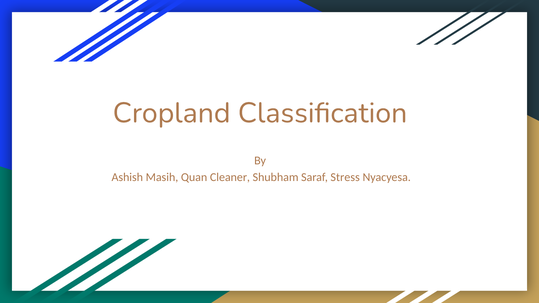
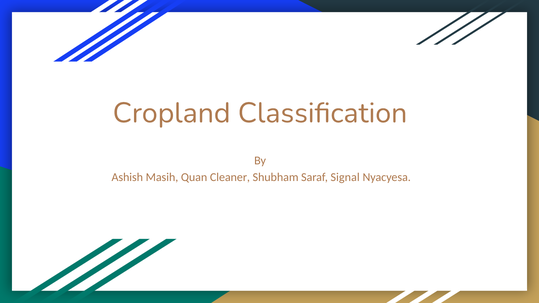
Stress: Stress -> Signal (345, 177)
